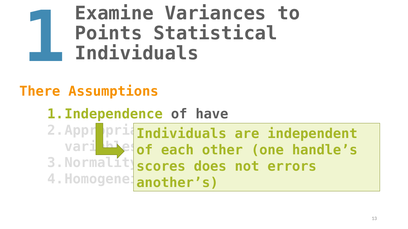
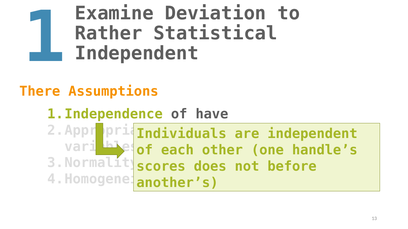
Variances: Variances -> Deviation (216, 13)
Points: Points -> Rather (109, 33)
Individuals: Individuals -> Independent (137, 54)
errors: errors -> before (292, 167)
